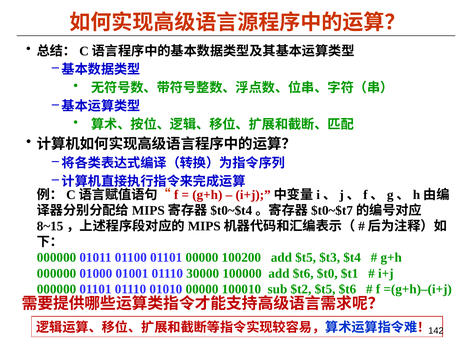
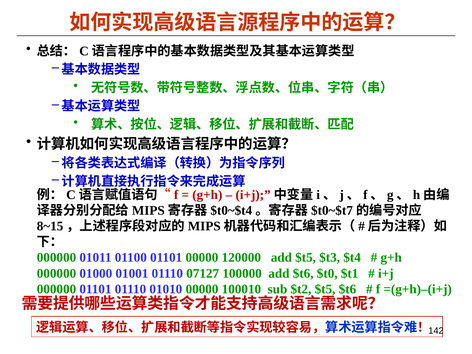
100200: 100200 -> 120000 (241, 258)
30000: 30000 -> 07127 (203, 273)
